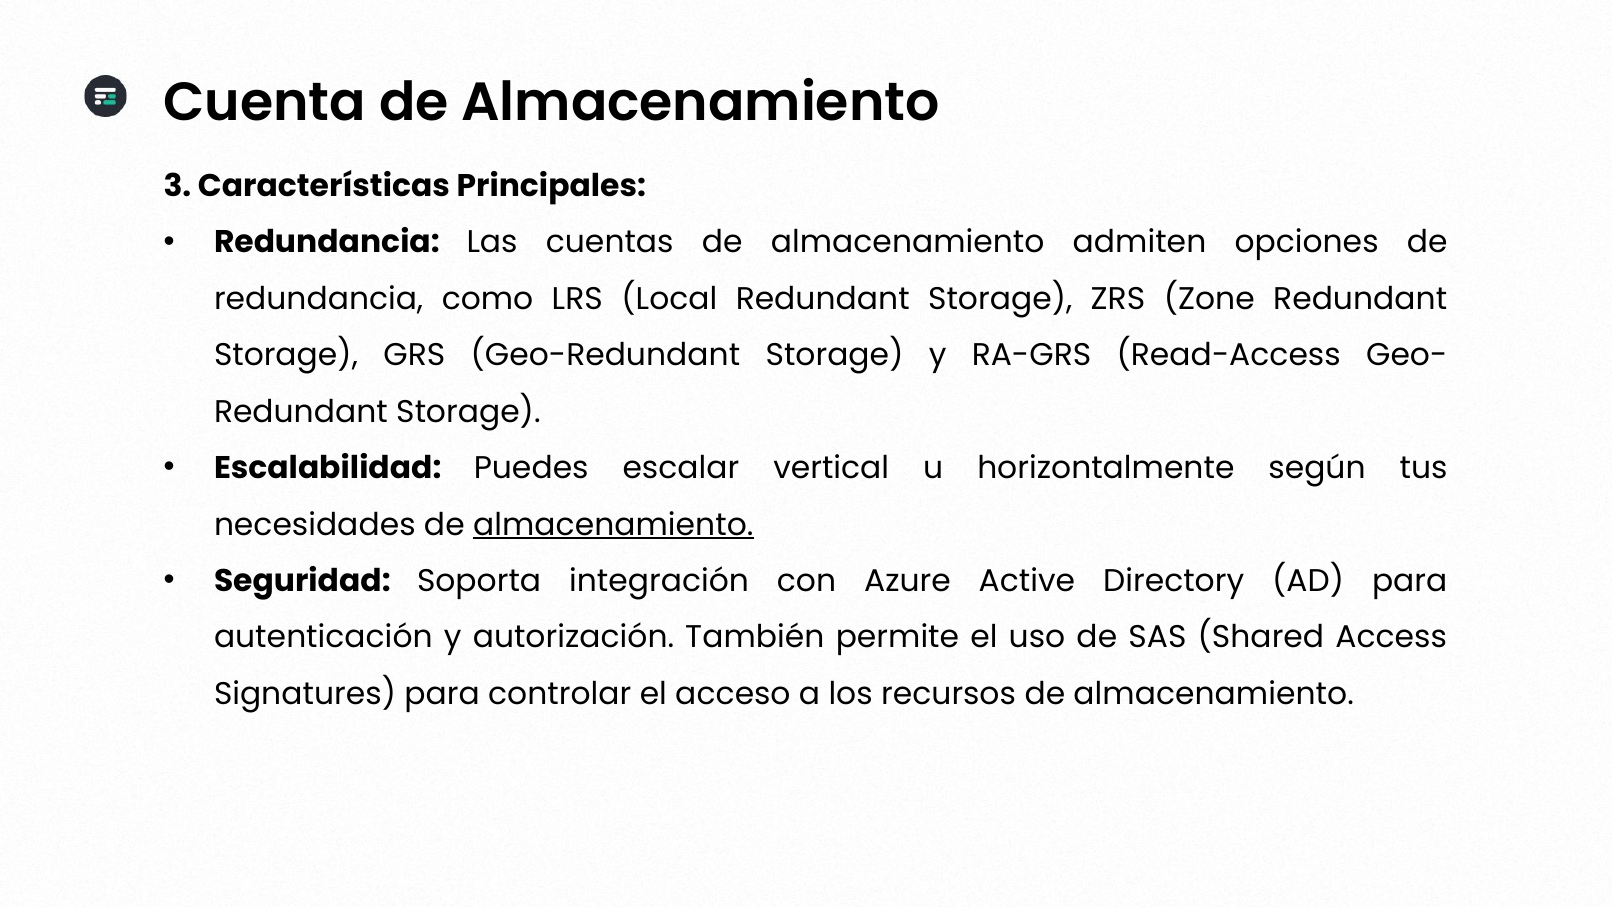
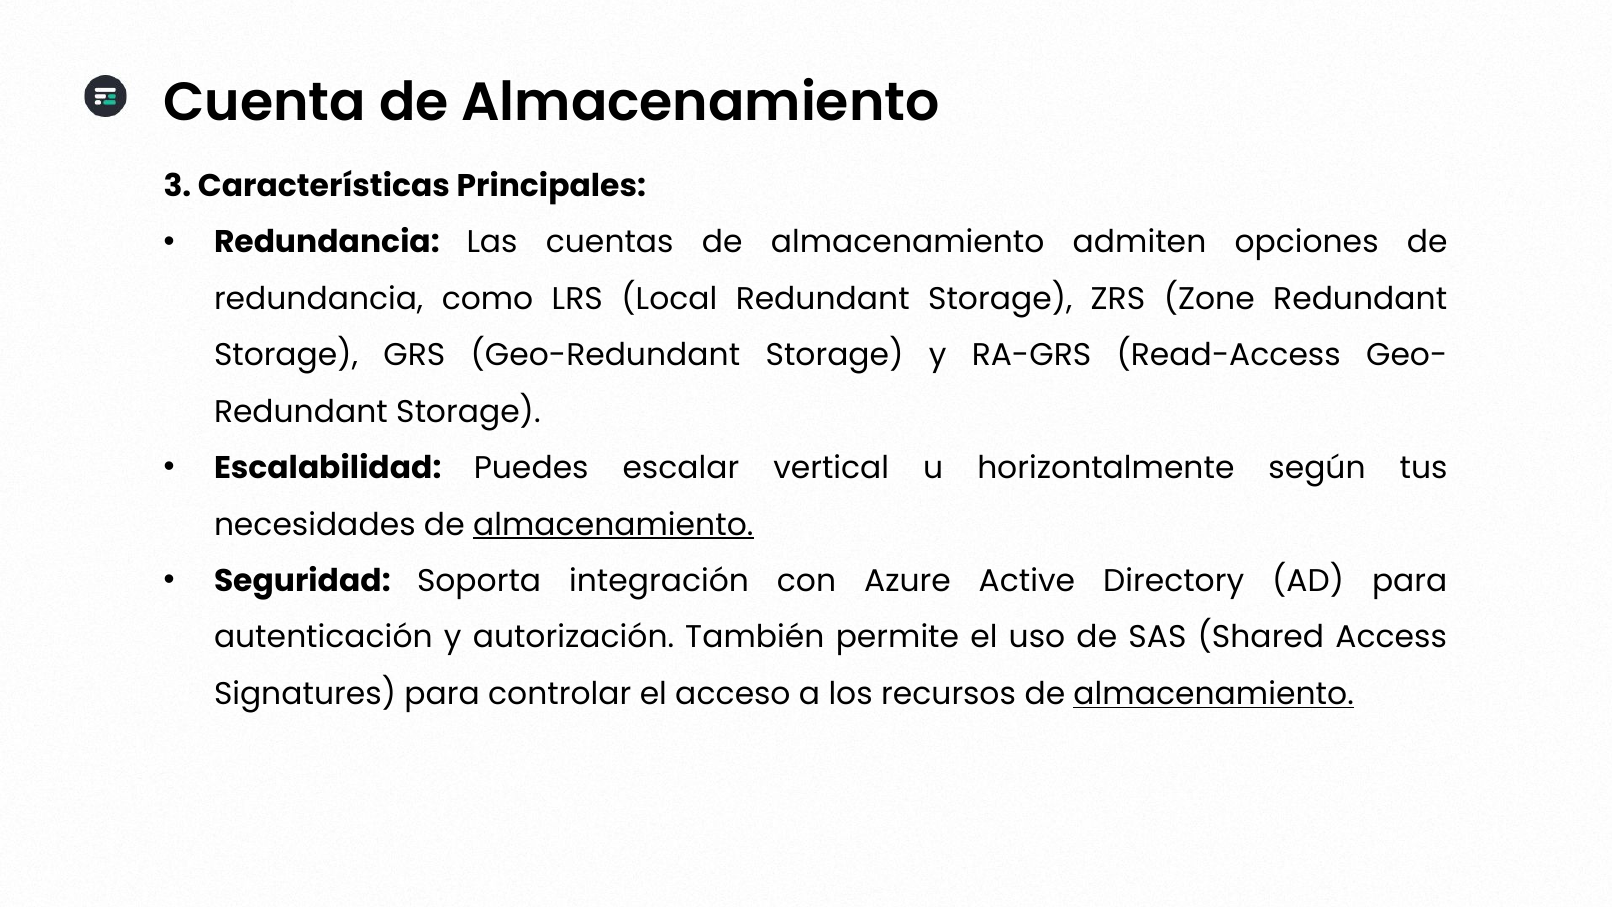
almacenamiento underline: none -> present (1214, 694)
